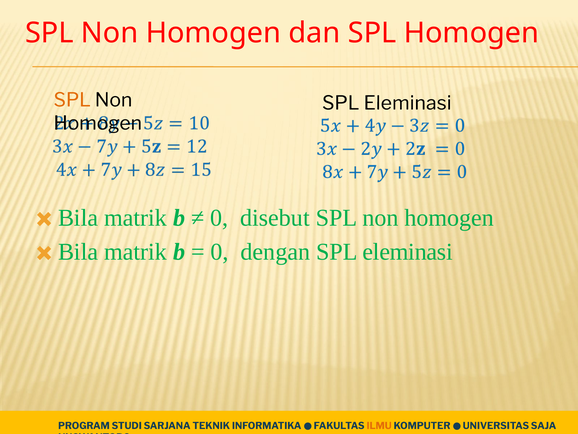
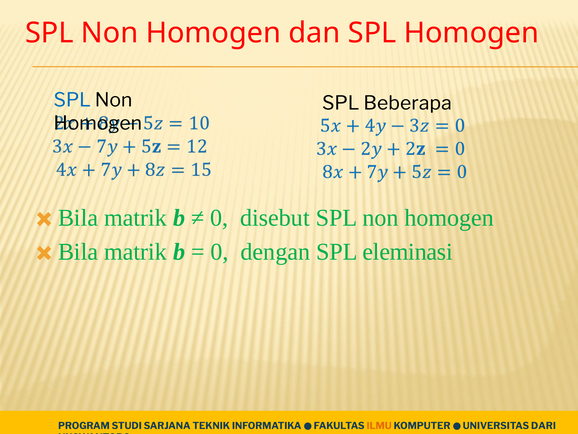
SPL colour: orange -> blue (72, 100)
Eleminasi: Eleminasi -> Beberapa (408, 103)
SAJA: SAJA -> DARI (543, 425)
